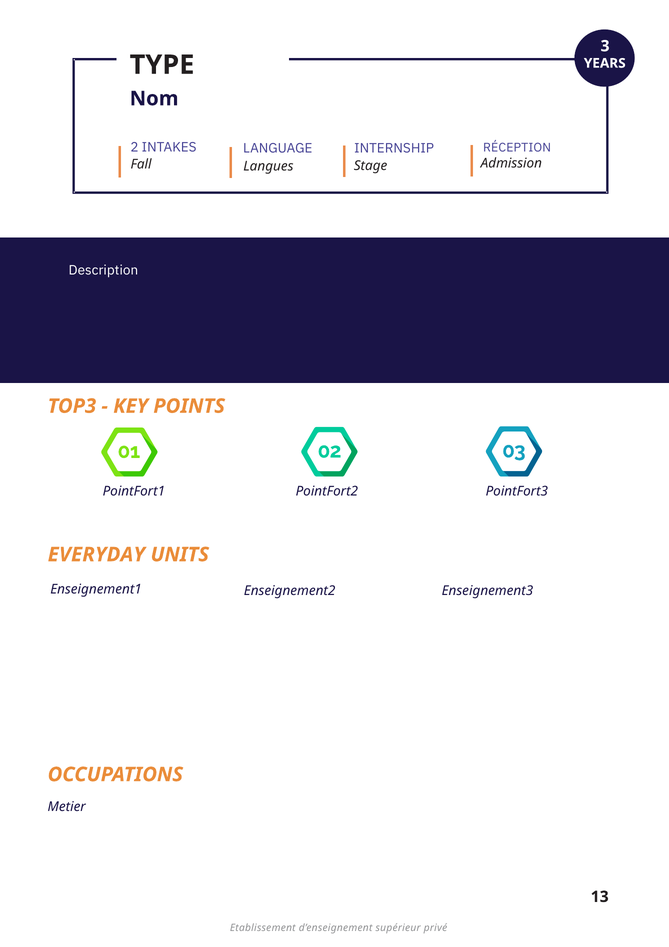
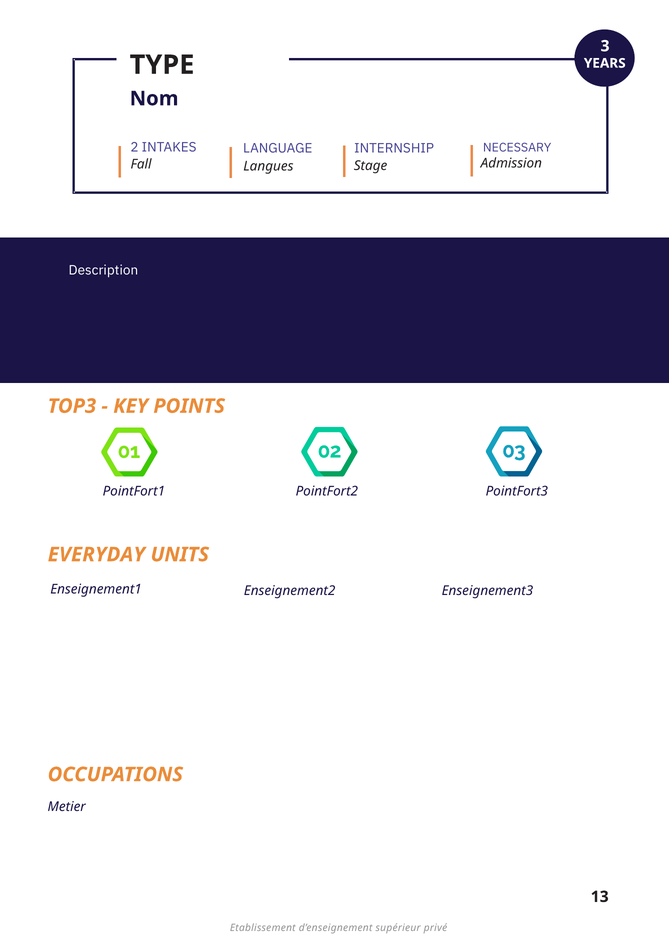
RÉCEPTION: RÉCEPTION -> NECESSARY (517, 148)
